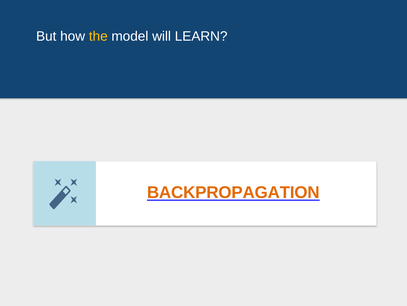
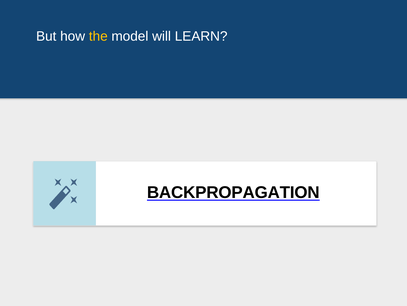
BACKPROPAGATION colour: orange -> black (233, 192)
